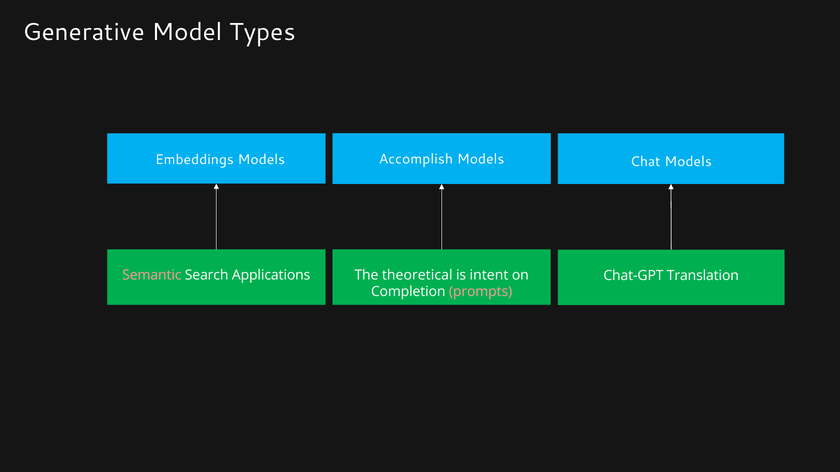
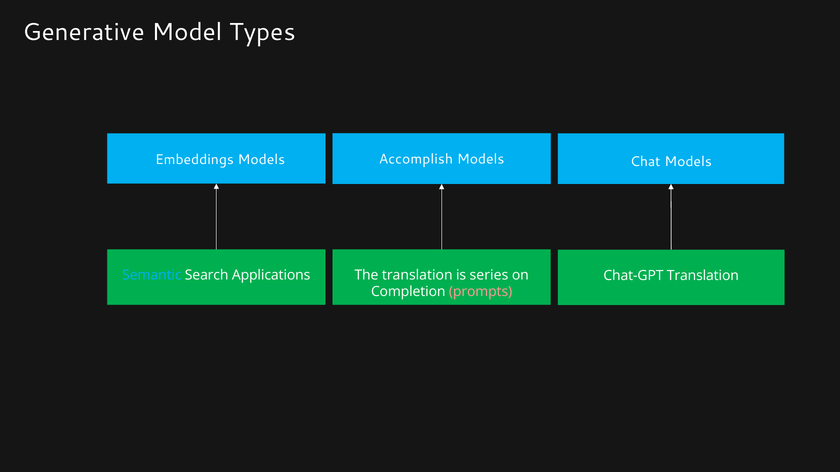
Semantic colour: pink -> light blue (152, 275)
The theoretical: theoretical -> translation (417, 275)
intent: intent -> series (489, 275)
